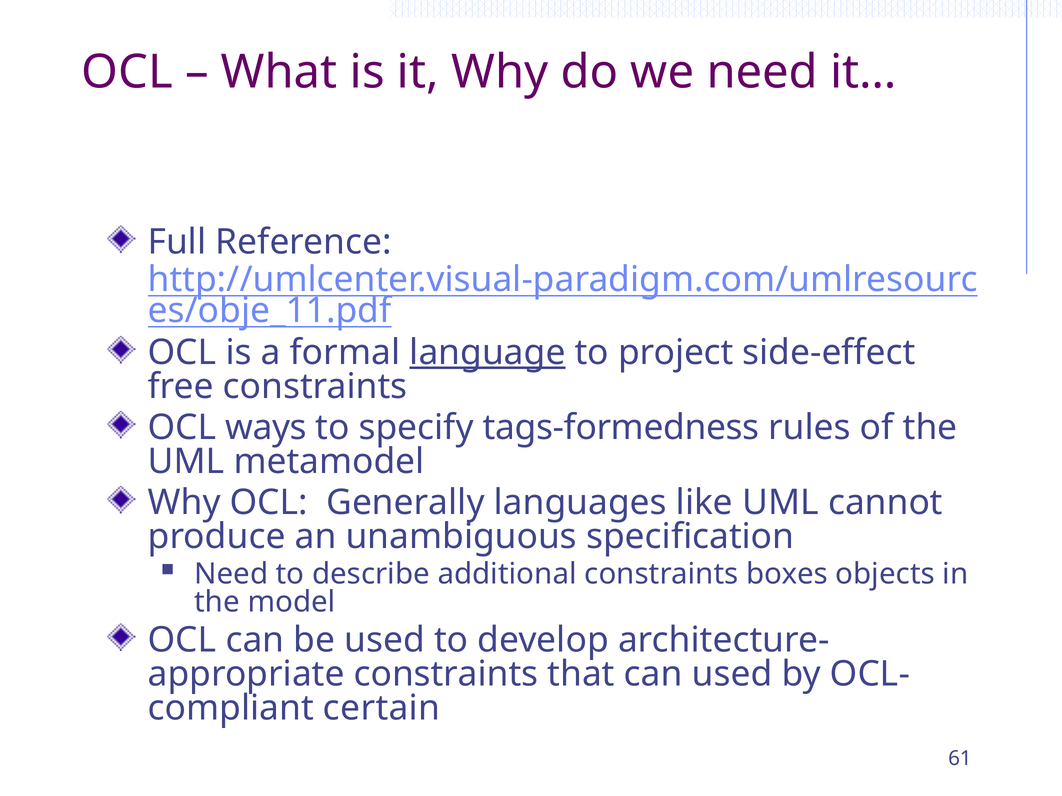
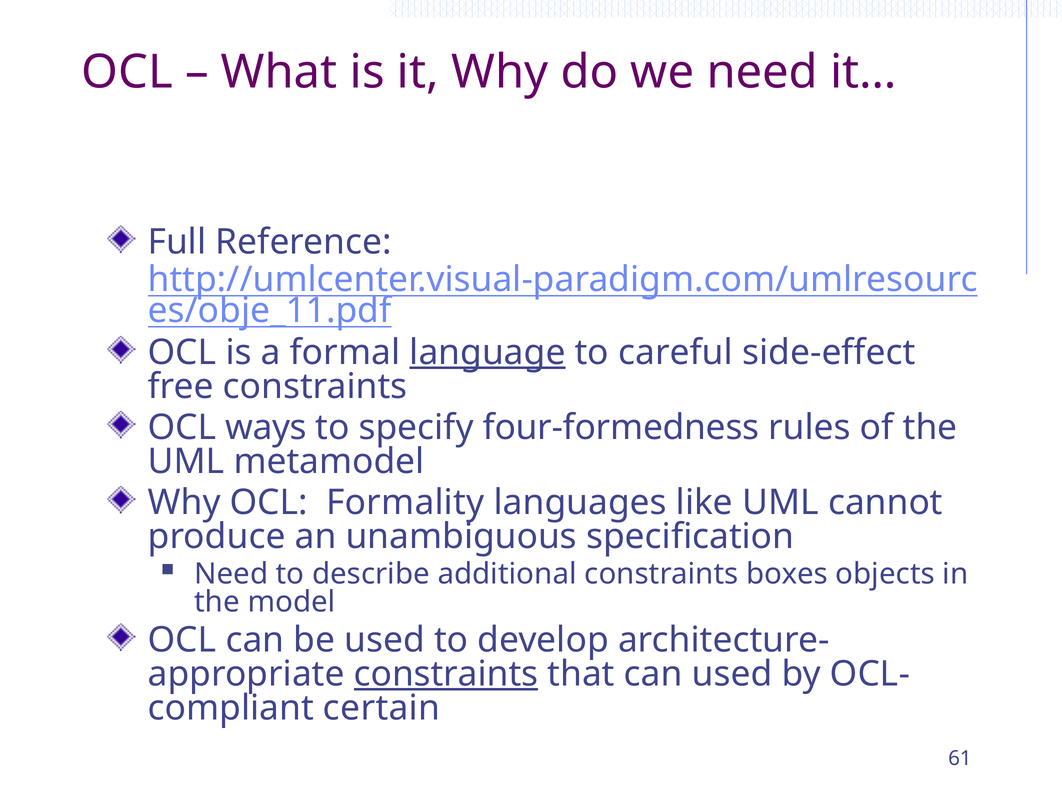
project: project -> careful (676, 353)
tags-formedness: tags-formedness -> four-formedness (621, 428)
Generally: Generally -> Formality (405, 503)
constraints underline: none -> present (446, 674)
